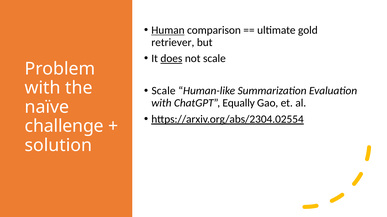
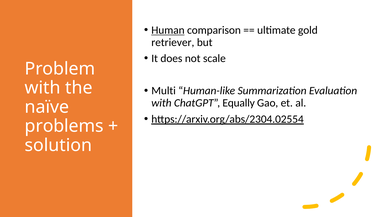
does underline: present -> none (171, 59)
Scale: Scale -> Multi (164, 91)
challenge: challenge -> problems (64, 127)
